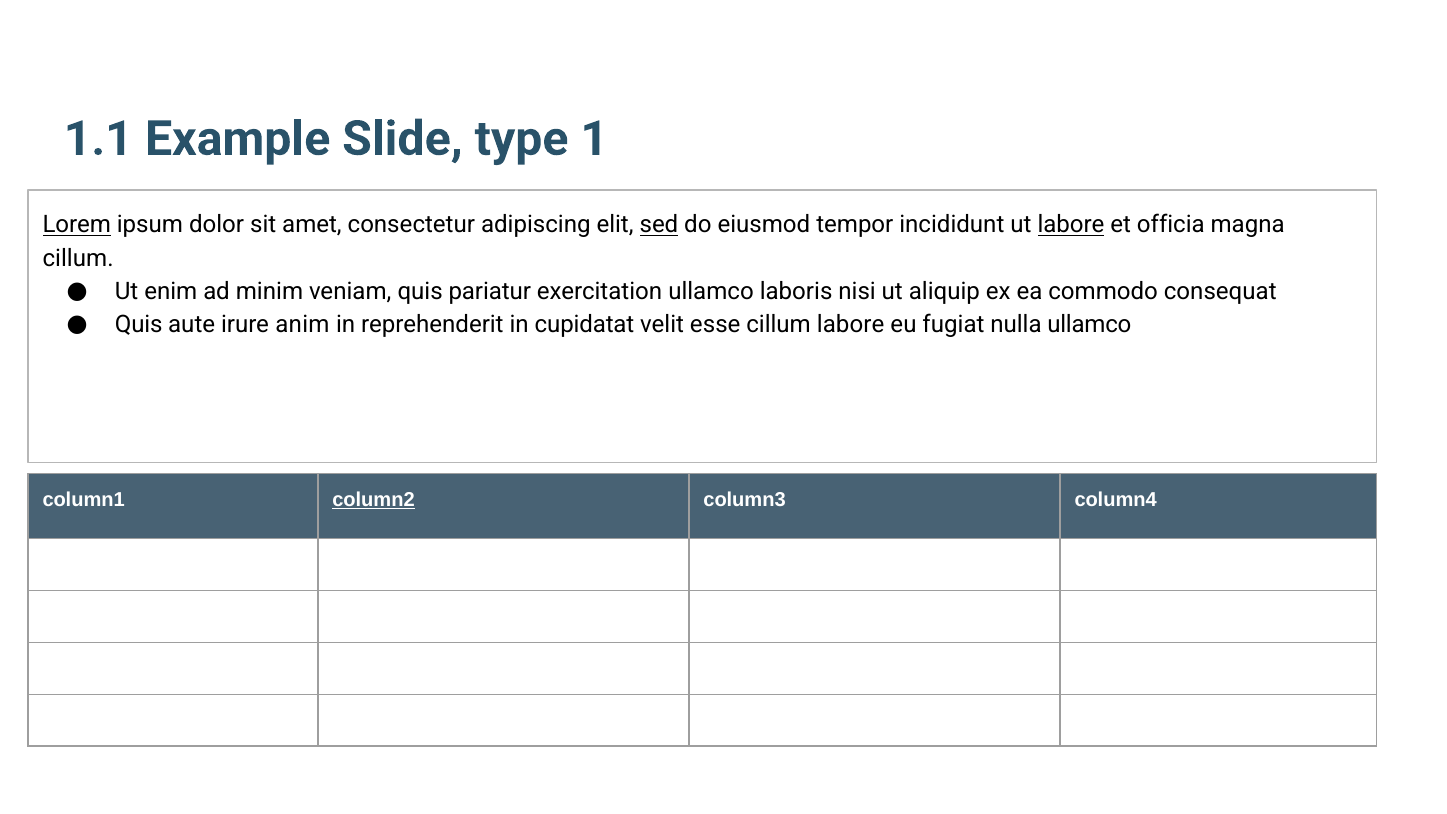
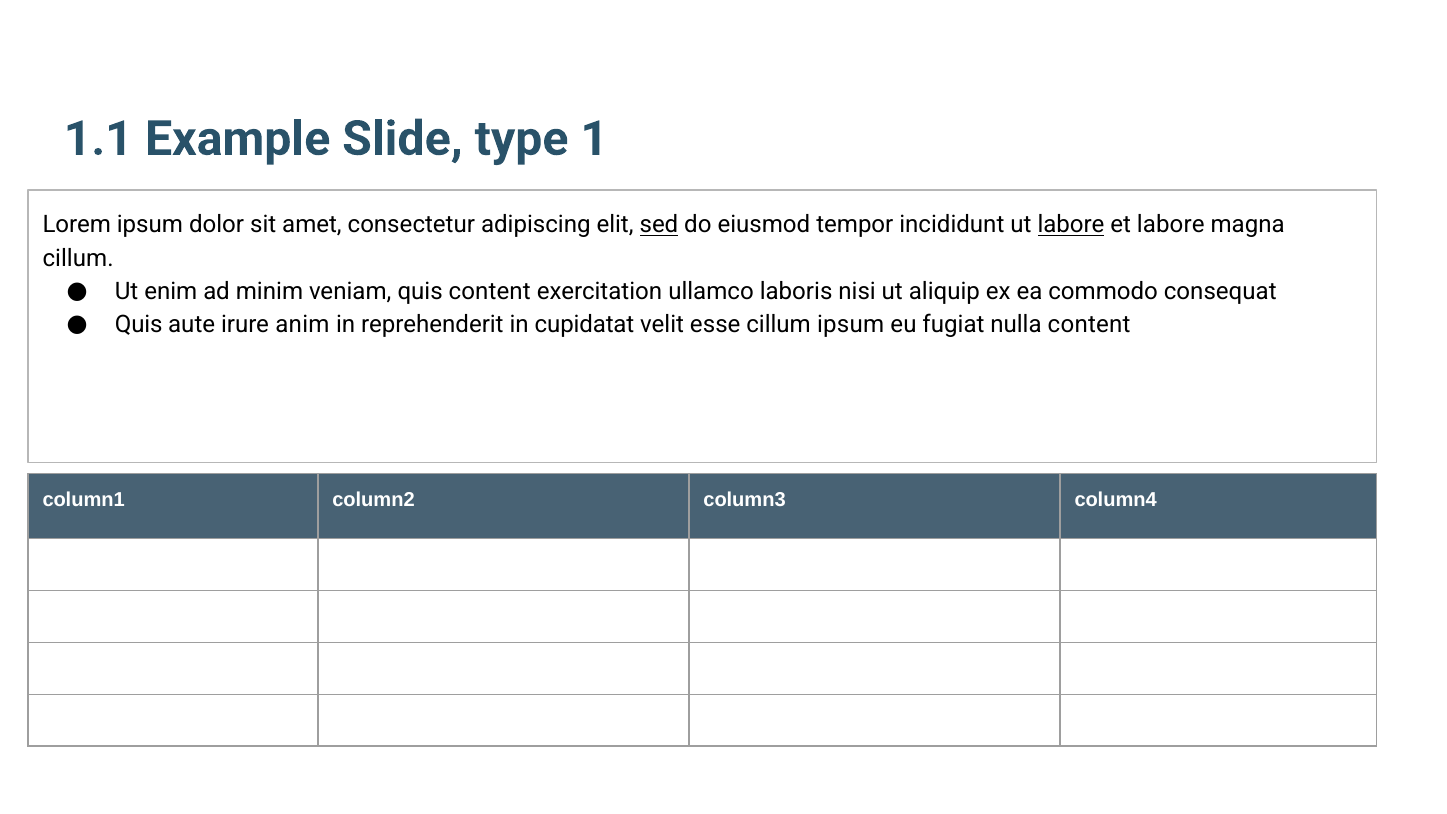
Lorem underline: present -> none (77, 225)
et officia: officia -> labore (1171, 225)
quis pariatur: pariatur -> content (490, 292)
cillum labore: labore -> ipsum (851, 325)
nulla ullamco: ullamco -> content (1089, 325)
column2 underline: present -> none (374, 500)
